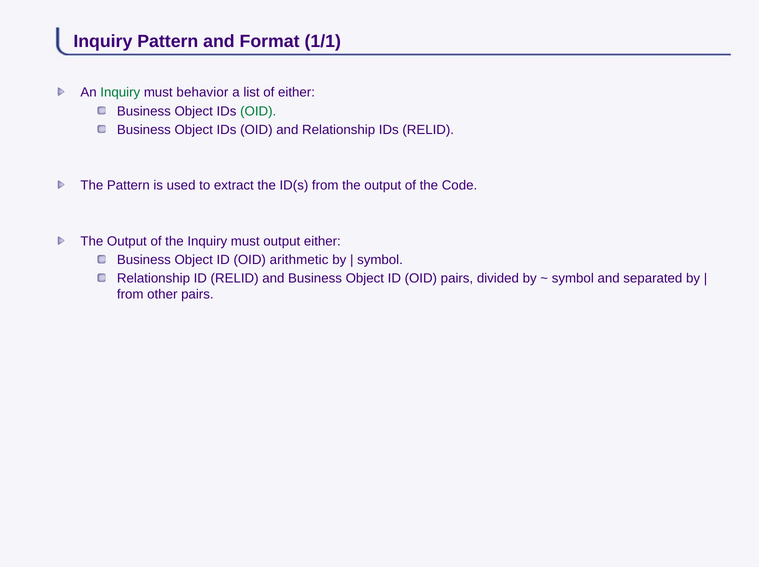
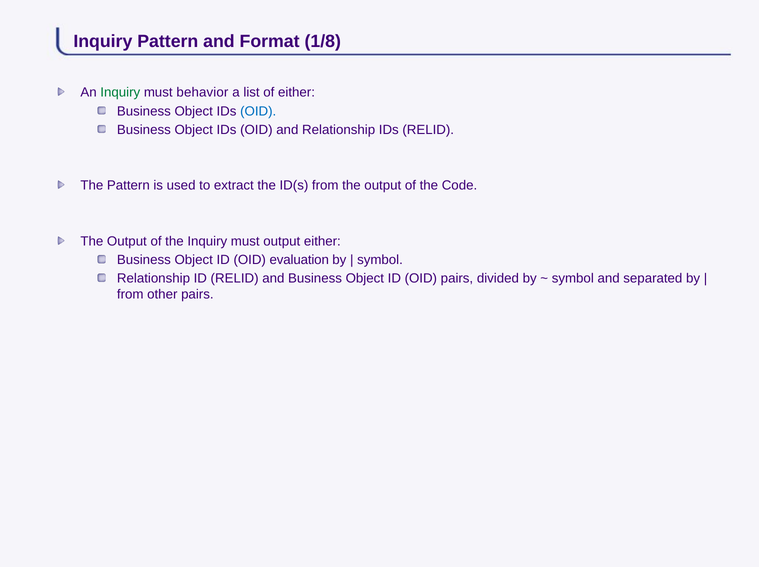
1/1: 1/1 -> 1/8 (323, 41)
OID colour: green -> blue (258, 111)
arithmetic: arithmetic -> evaluation (299, 260)
